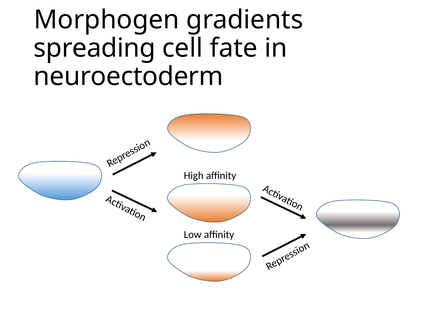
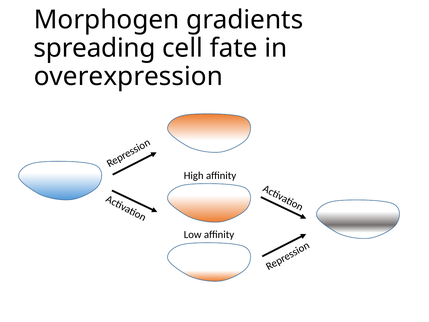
neuroectoderm: neuroectoderm -> overexpression (128, 76)
